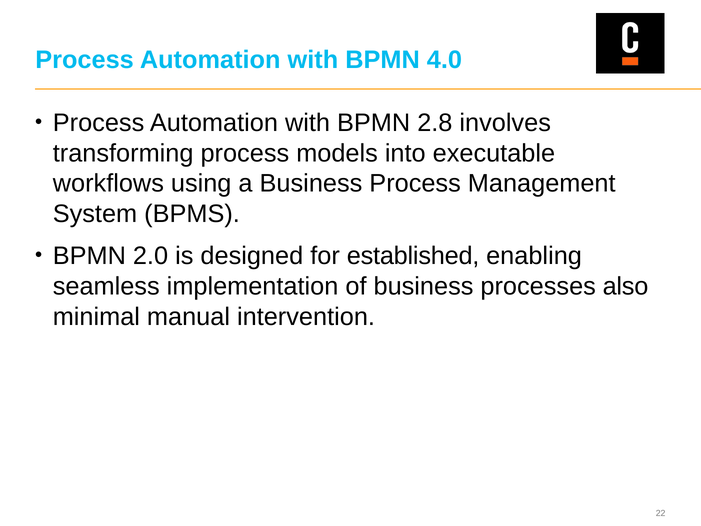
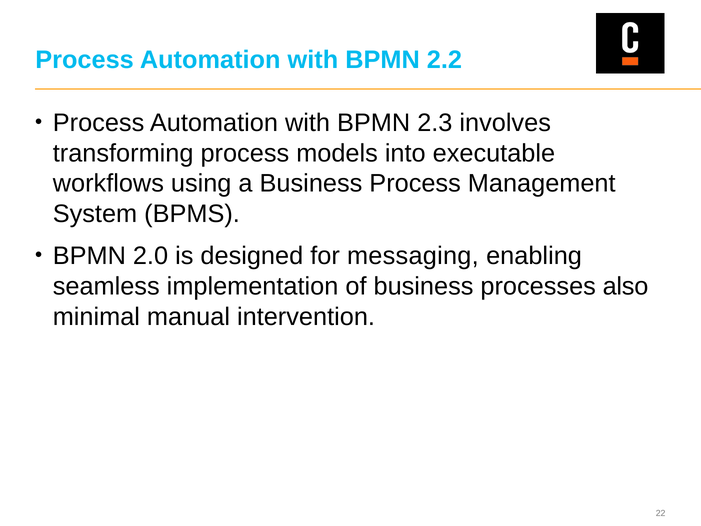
4.0: 4.0 -> 2.2 (444, 60)
2.8: 2.8 -> 2.3 (435, 123)
established: established -> messaging (413, 256)
